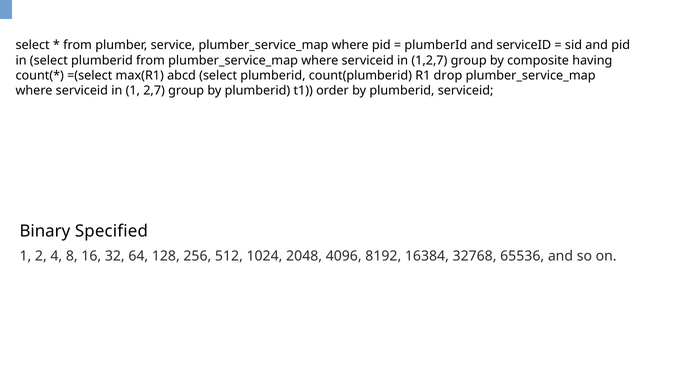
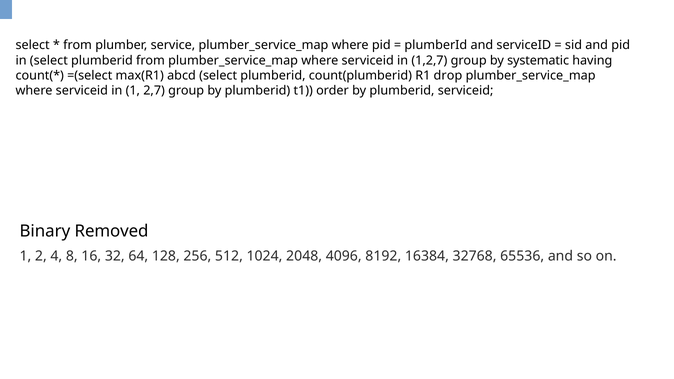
composite: composite -> systematic (538, 60)
Specified: Specified -> Removed (112, 231)
